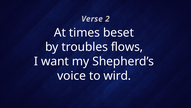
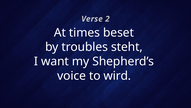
flows: flows -> steht (127, 47)
